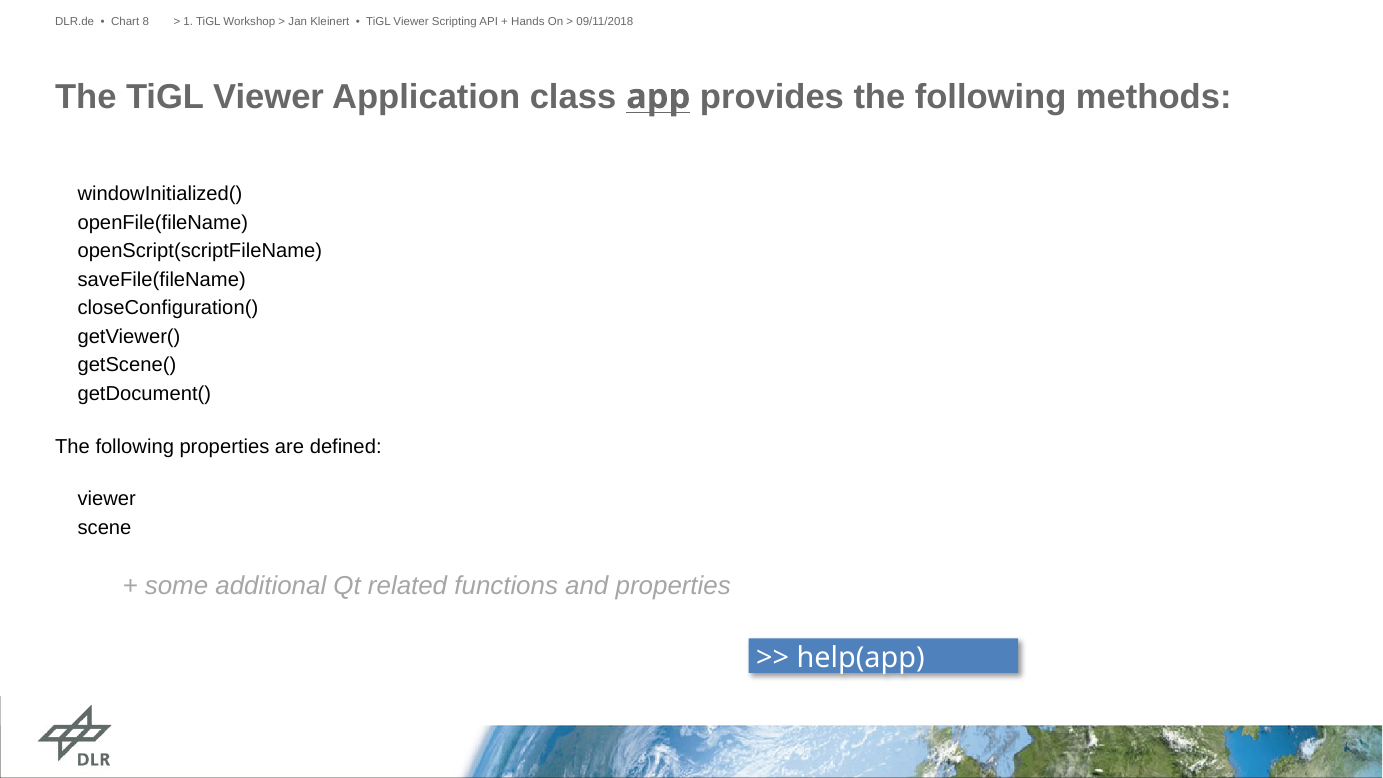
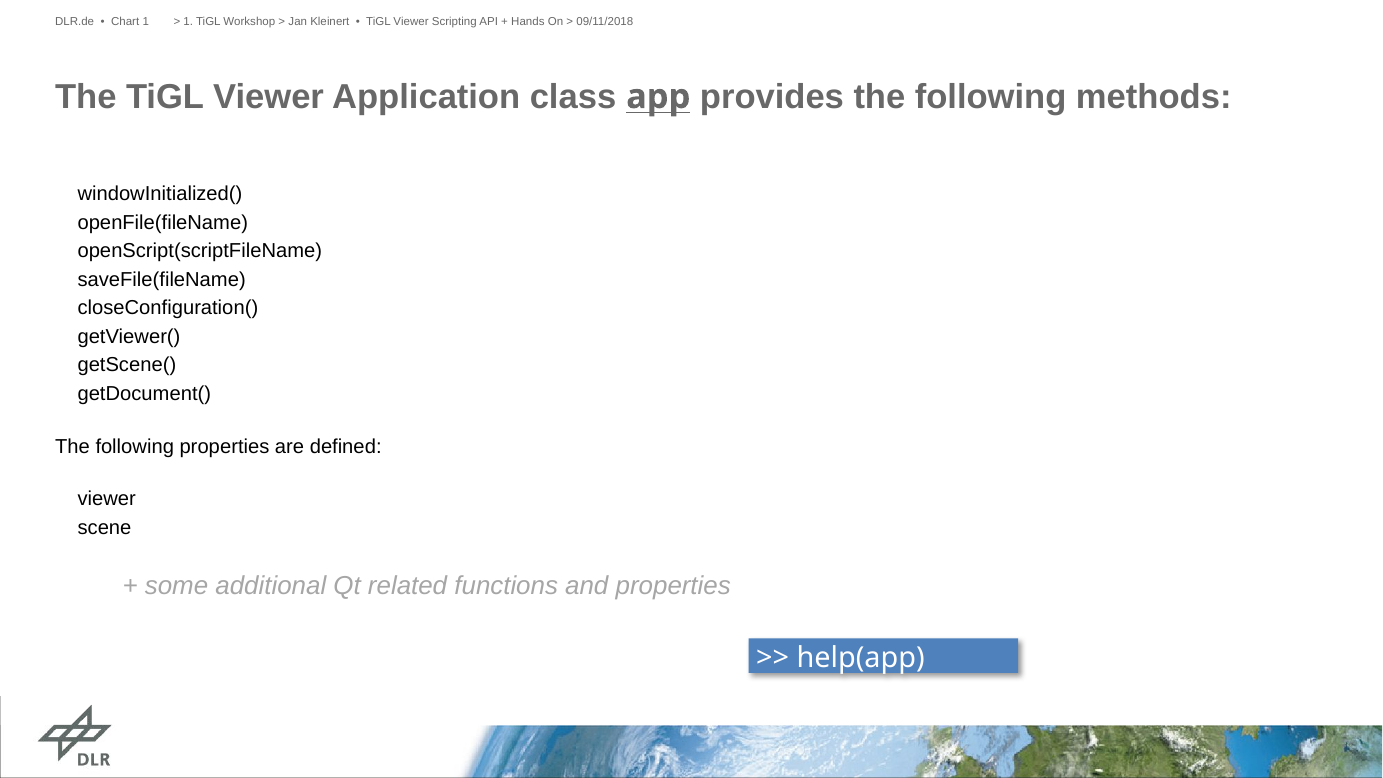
Chart 8: 8 -> 1 (146, 22)
